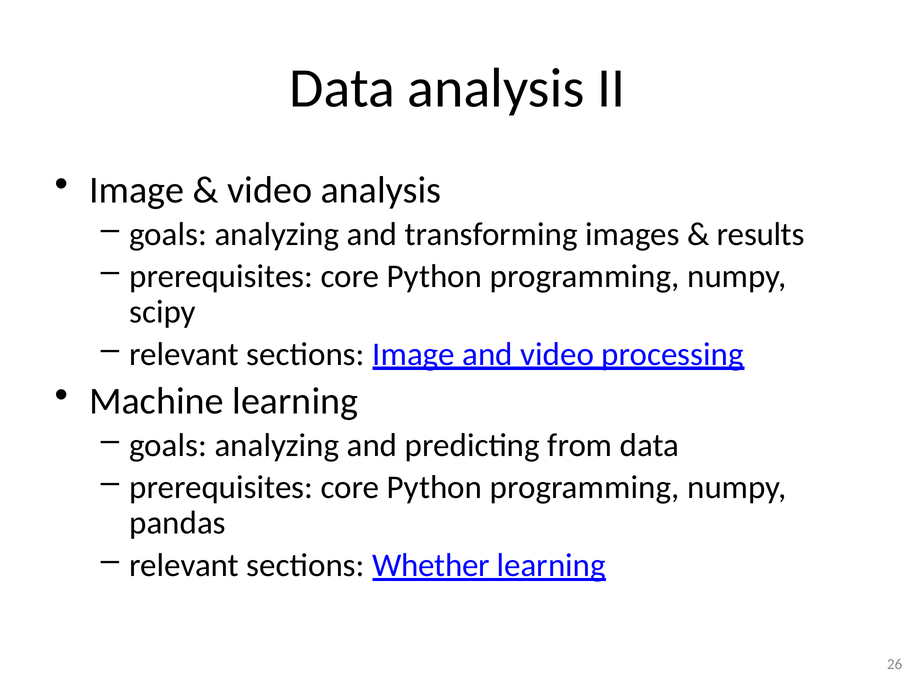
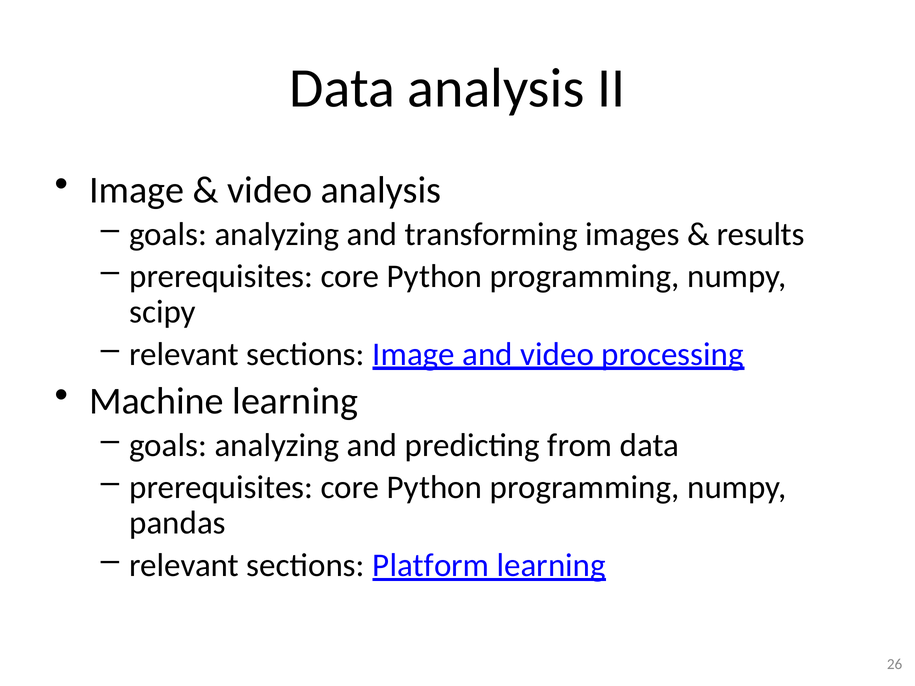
Whether: Whether -> Platform (431, 565)
